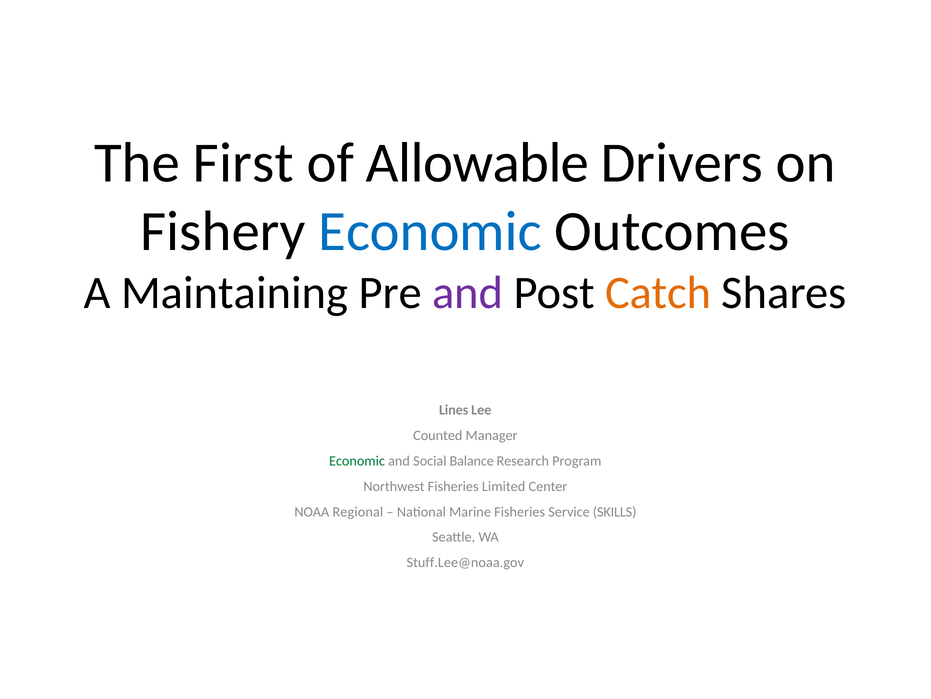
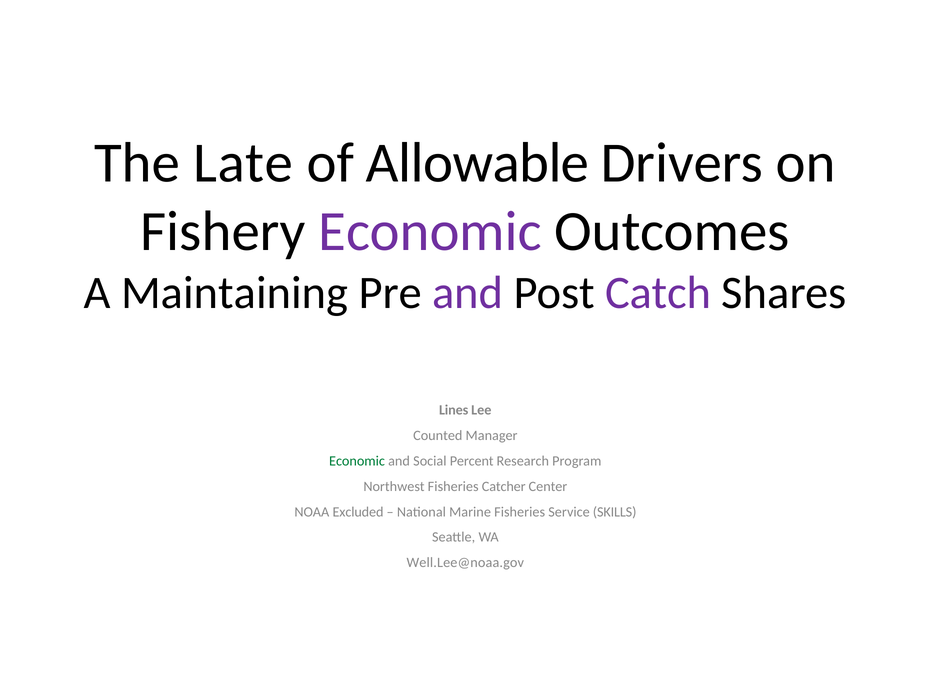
First: First -> Late (243, 163)
Economic colour: blue -> purple (430, 231)
Catch colour: orange -> purple (658, 293)
Balance: Balance -> Percent (472, 461)
Limited: Limited -> Catcher (504, 486)
Regional: Regional -> Excluded (358, 511)
Stuff.Lee@noaa.gov: Stuff.Lee@noaa.gov -> Well.Lee@noaa.gov (465, 562)
